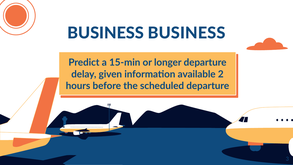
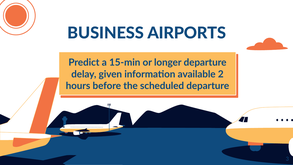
BUSINESS BUSINESS: BUSINESS -> AIRPORTS (187, 33)
